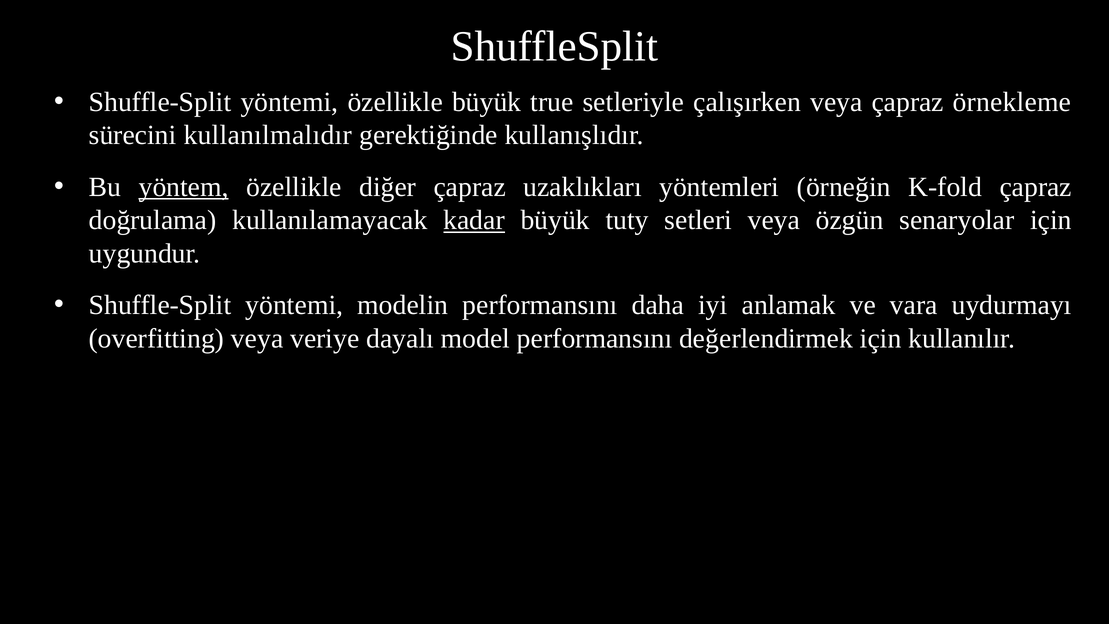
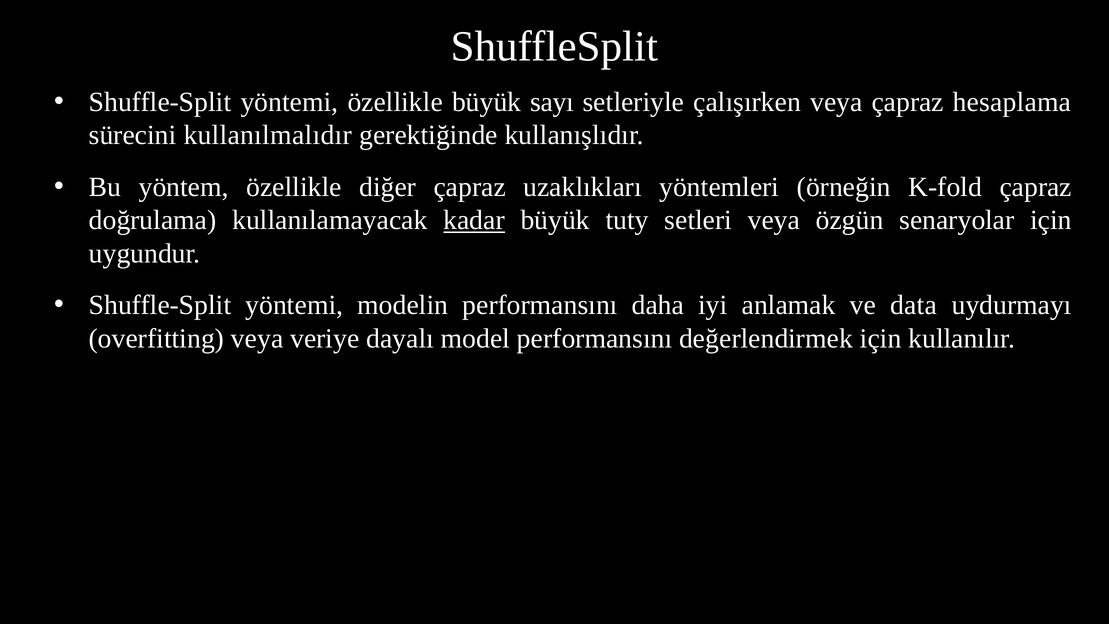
true: true -> sayı (552, 102)
örnekleme: örnekleme -> hesaplama (1012, 102)
yöntem underline: present -> none (184, 187)
vara: vara -> data (914, 305)
